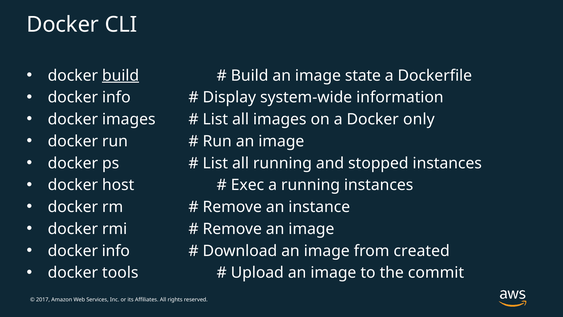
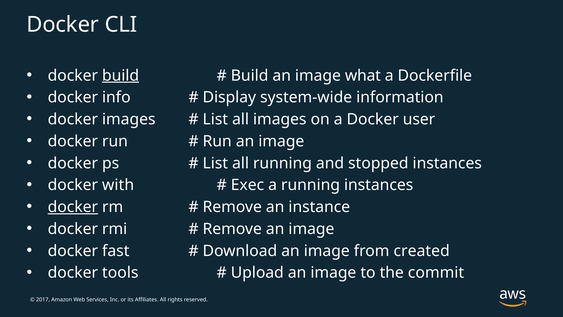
state: state -> what (363, 75)
only: only -> user (419, 119)
host: host -> with (118, 185)
docker underline: none -> present (73, 207)
info: info -> fast (116, 251)
